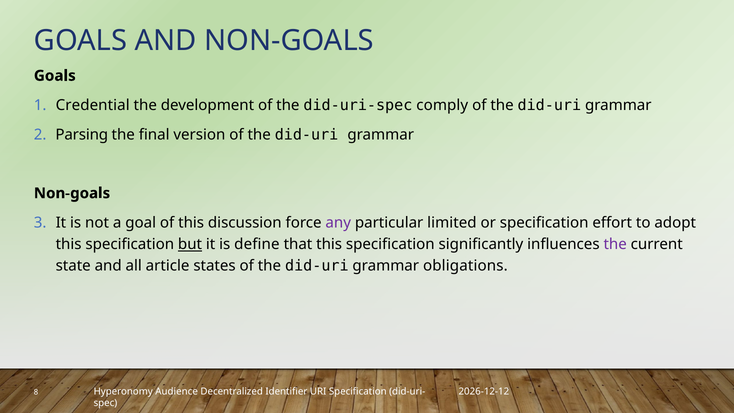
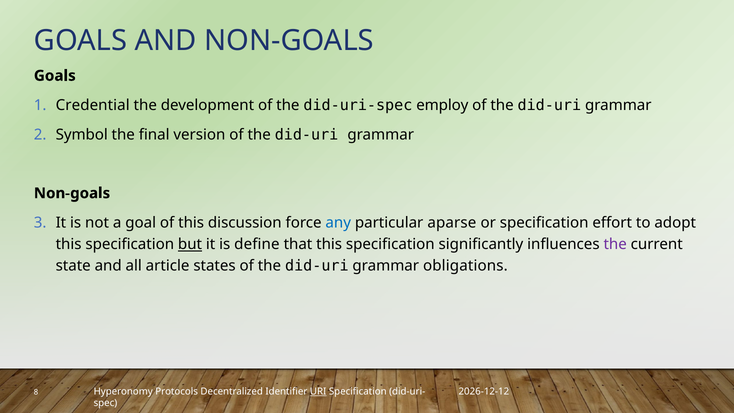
comply: comply -> employ (442, 105)
Parsing: Parsing -> Symbol (82, 135)
any colour: purple -> blue (338, 223)
limited: limited -> aparse (452, 223)
Audience: Audience -> Protocols (177, 392)
URI underline: none -> present (318, 392)
